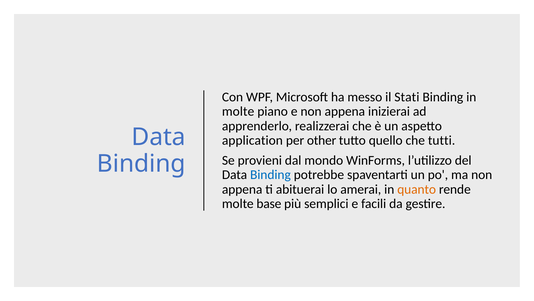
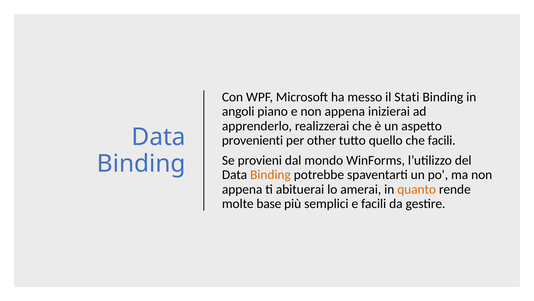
molte: molte -> angoli (238, 111)
application: application -> provenienti (252, 140)
che tutti: tutti -> facili (442, 140)
Binding colour: blue -> orange (270, 174)
